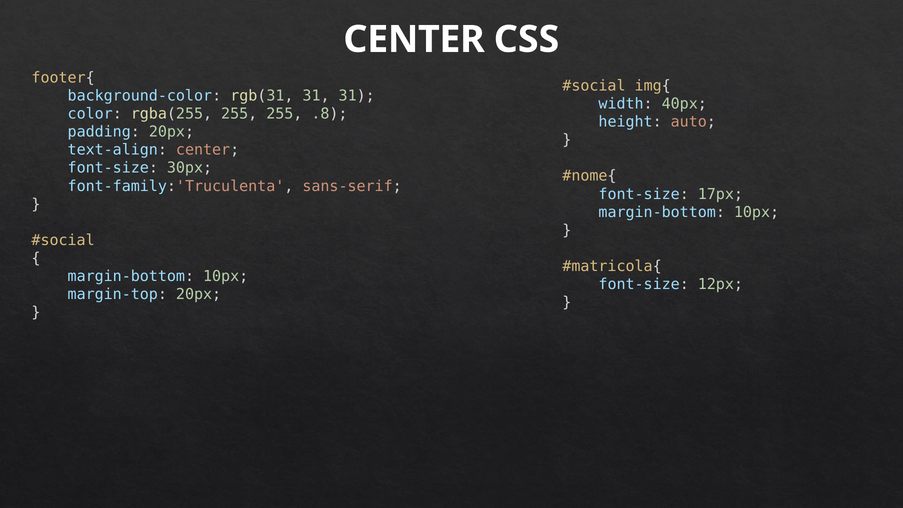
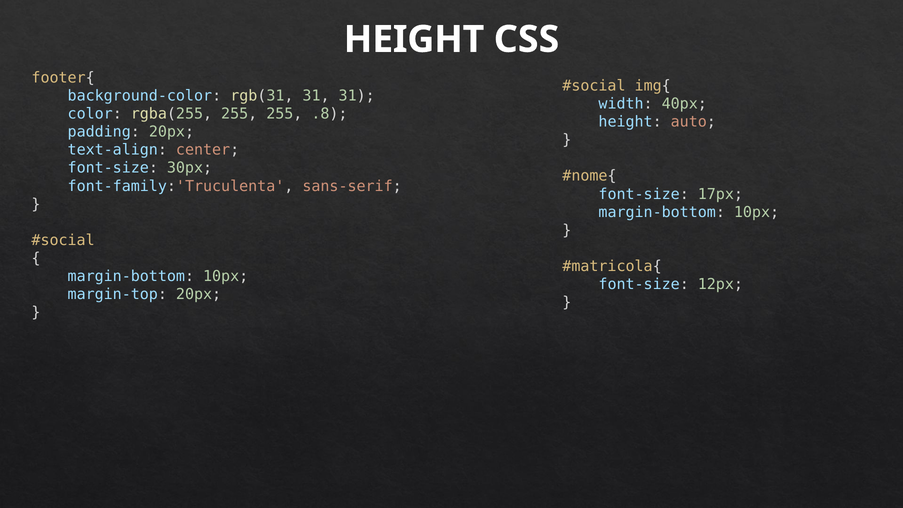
CENTER: CENTER -> HEIGHT (414, 39)
